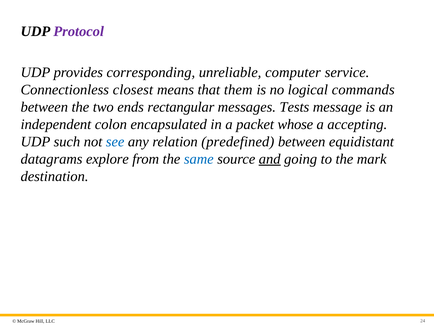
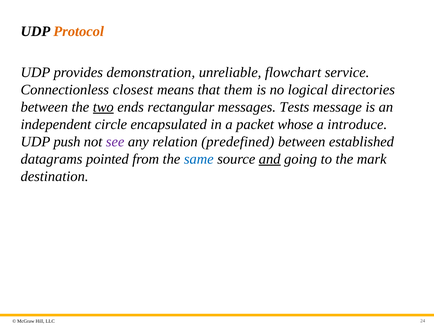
Protocol colour: purple -> orange (79, 32)
corresponding: corresponding -> demonstration (151, 72)
computer: computer -> flowchart (293, 72)
commands: commands -> directories (363, 90)
two underline: none -> present (103, 107)
colon: colon -> circle (111, 125)
accepting: accepting -> introduce (357, 125)
such: such -> push (67, 142)
see colour: blue -> purple (115, 142)
equidistant: equidistant -> established (361, 142)
explore: explore -> pointed (107, 159)
